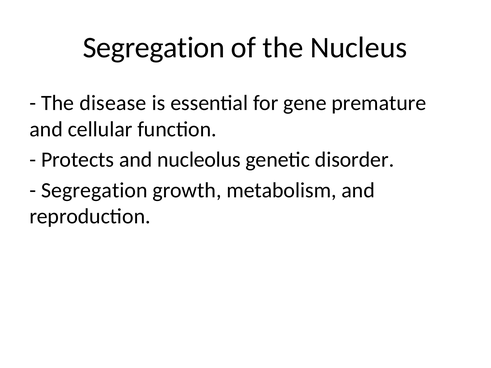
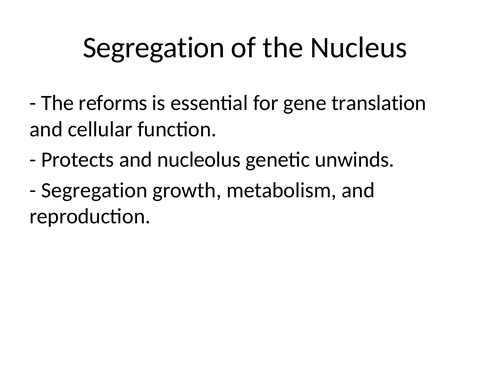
disease: disease -> reforms (113, 103)
premature: premature -> translation (379, 103)
disorder: disorder -> unwinds (355, 160)
